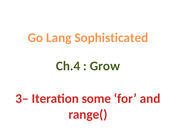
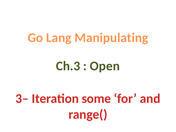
Sophisticated: Sophisticated -> Manipulating (111, 38)
Ch.4: Ch.4 -> Ch.3 (68, 66)
Grow: Grow -> Open (105, 66)
